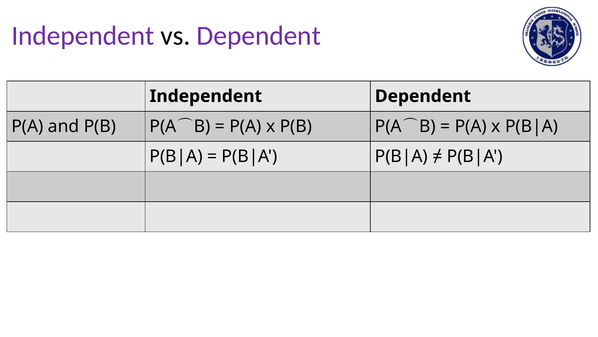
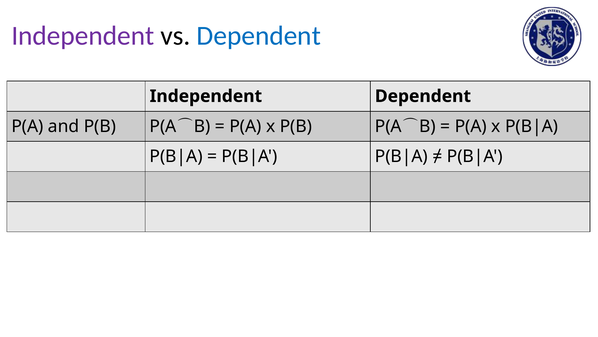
Dependent colour: purple -> blue (259, 36)
